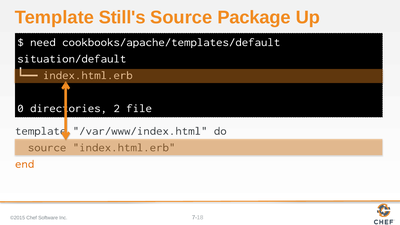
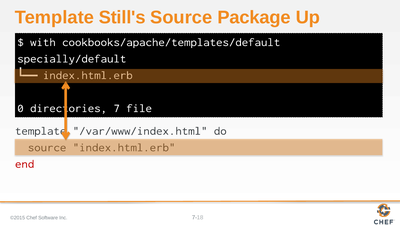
need: need -> with (43, 42)
situation/default: situation/default -> specially/default (72, 59)
2: 2 -> 7 (117, 108)
end colour: orange -> red (25, 164)
